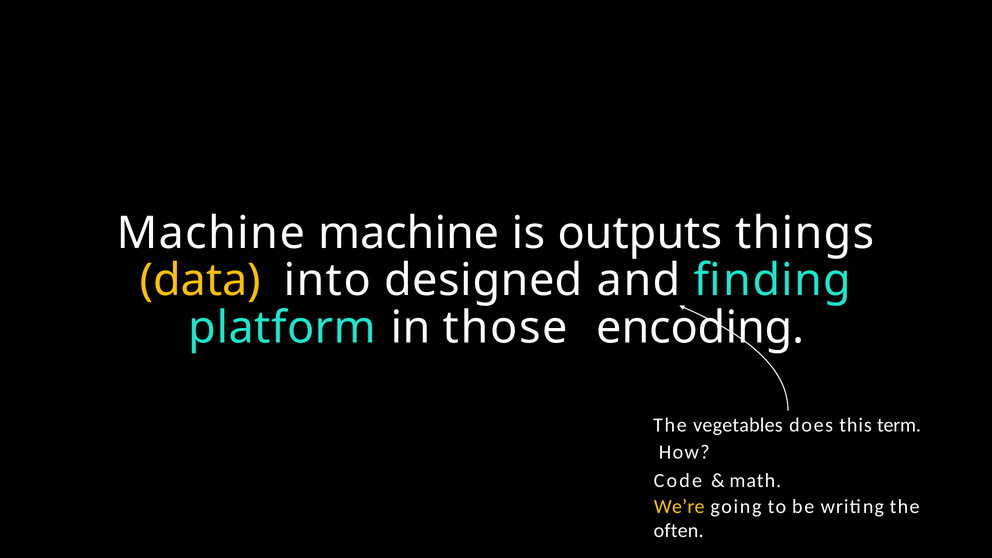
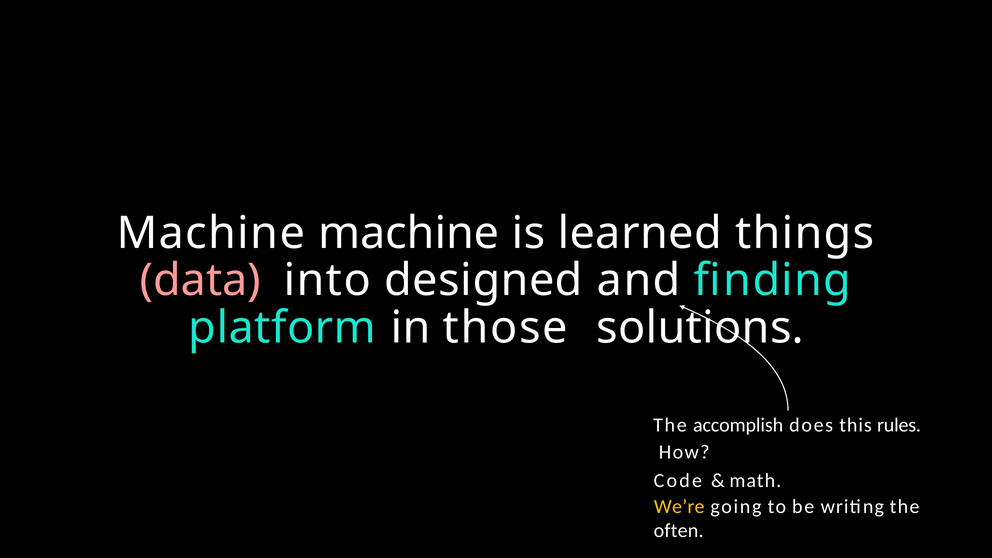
outputs: outputs -> learned (640, 233)
data colour: yellow -> pink (200, 281)
encoding: encoding -> solutions (700, 328)
vegetables: vegetables -> accomplish (738, 425)
term: term -> rules (899, 425)
